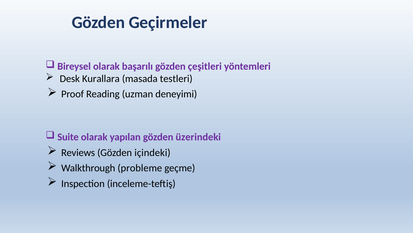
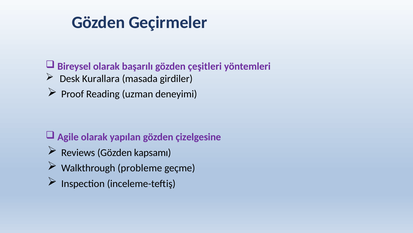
testleri: testleri -> girdiler (176, 79)
Suite: Suite -> Agile (68, 137)
üzerindeki: üzerindeki -> çizelgesine (198, 137)
içindeki: içindeki -> kapsamı (153, 152)
